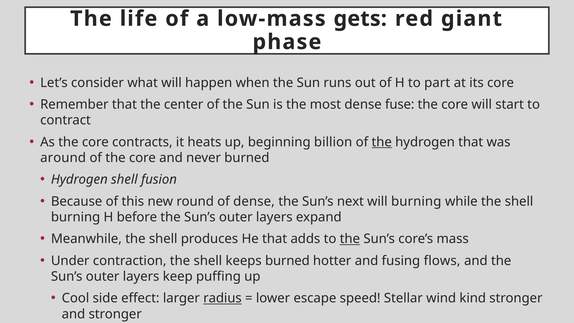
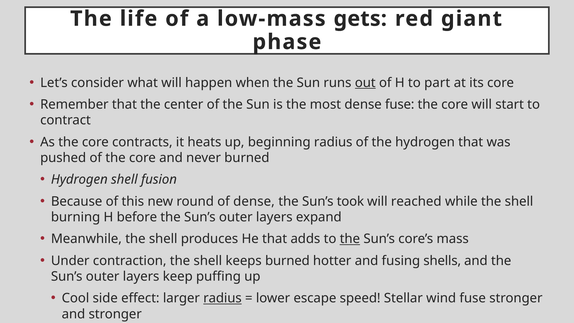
out underline: none -> present (365, 83)
beginning billion: billion -> radius (333, 142)
the underline: present -> none (382, 142)
around: around -> pushed (63, 158)
next: next -> took (350, 201)
will burning: burning -> reached (416, 201)
flows: flows -> shells (442, 261)
wind kind: kind -> fuse (473, 298)
